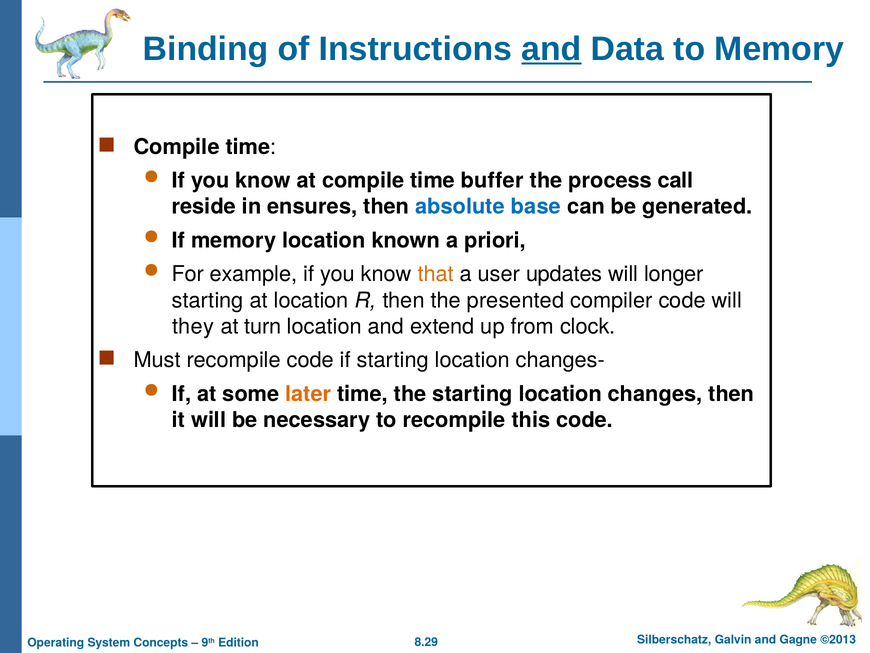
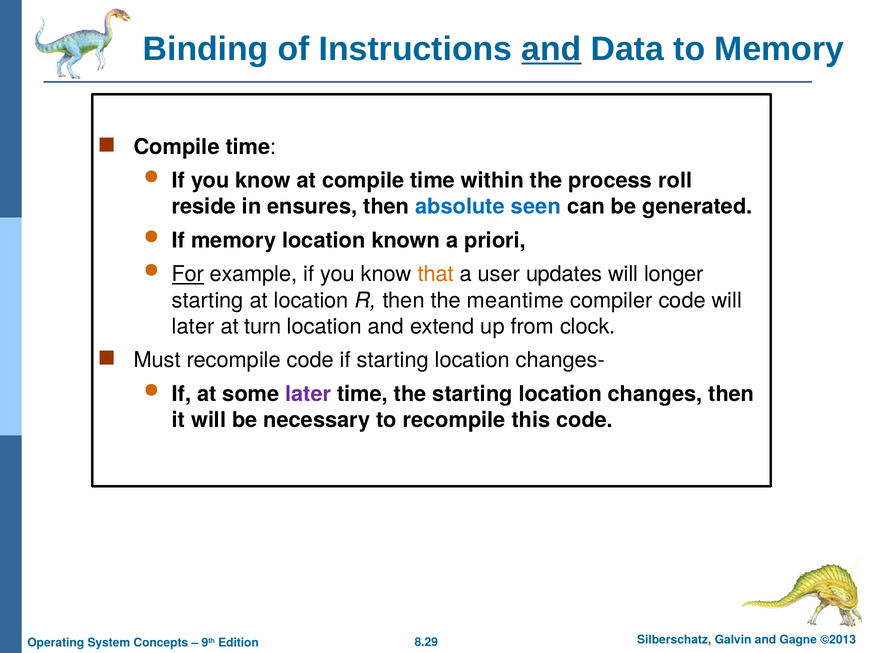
buffer: buffer -> within (492, 181)
call: call -> roll (675, 181)
base: base -> seen (536, 207)
For underline: none -> present (188, 274)
presented: presented -> meantime (515, 300)
they: they -> later (193, 326)
later colour: orange -> purple (308, 394)
